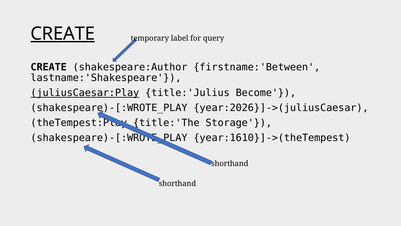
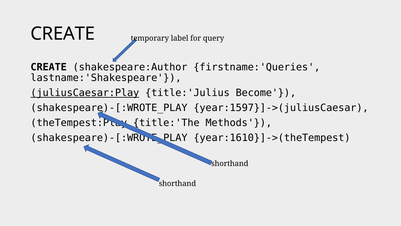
CREATE underline: present -> none (63, 34)
firstname:'Between: firstname:'Between -> firstname:'Queries (257, 67)
year:2026}]->(juliusCaesar: year:2026}]->(juliusCaesar -> year:1597}]->(juliusCaesar (281, 108)
Storage: Storage -> Methods (239, 123)
